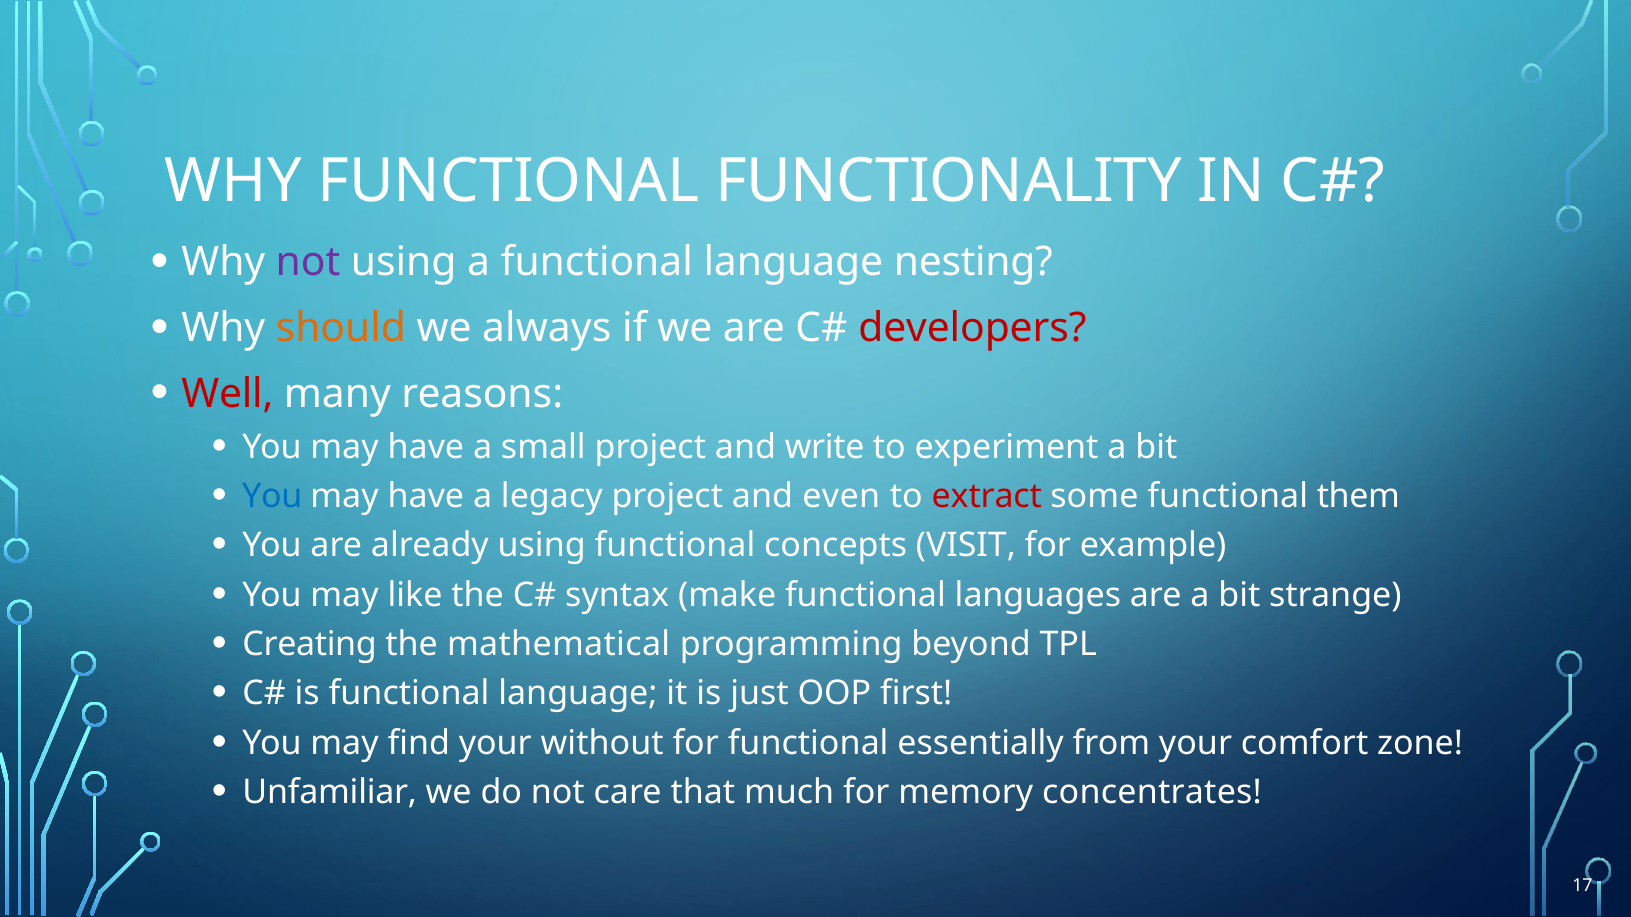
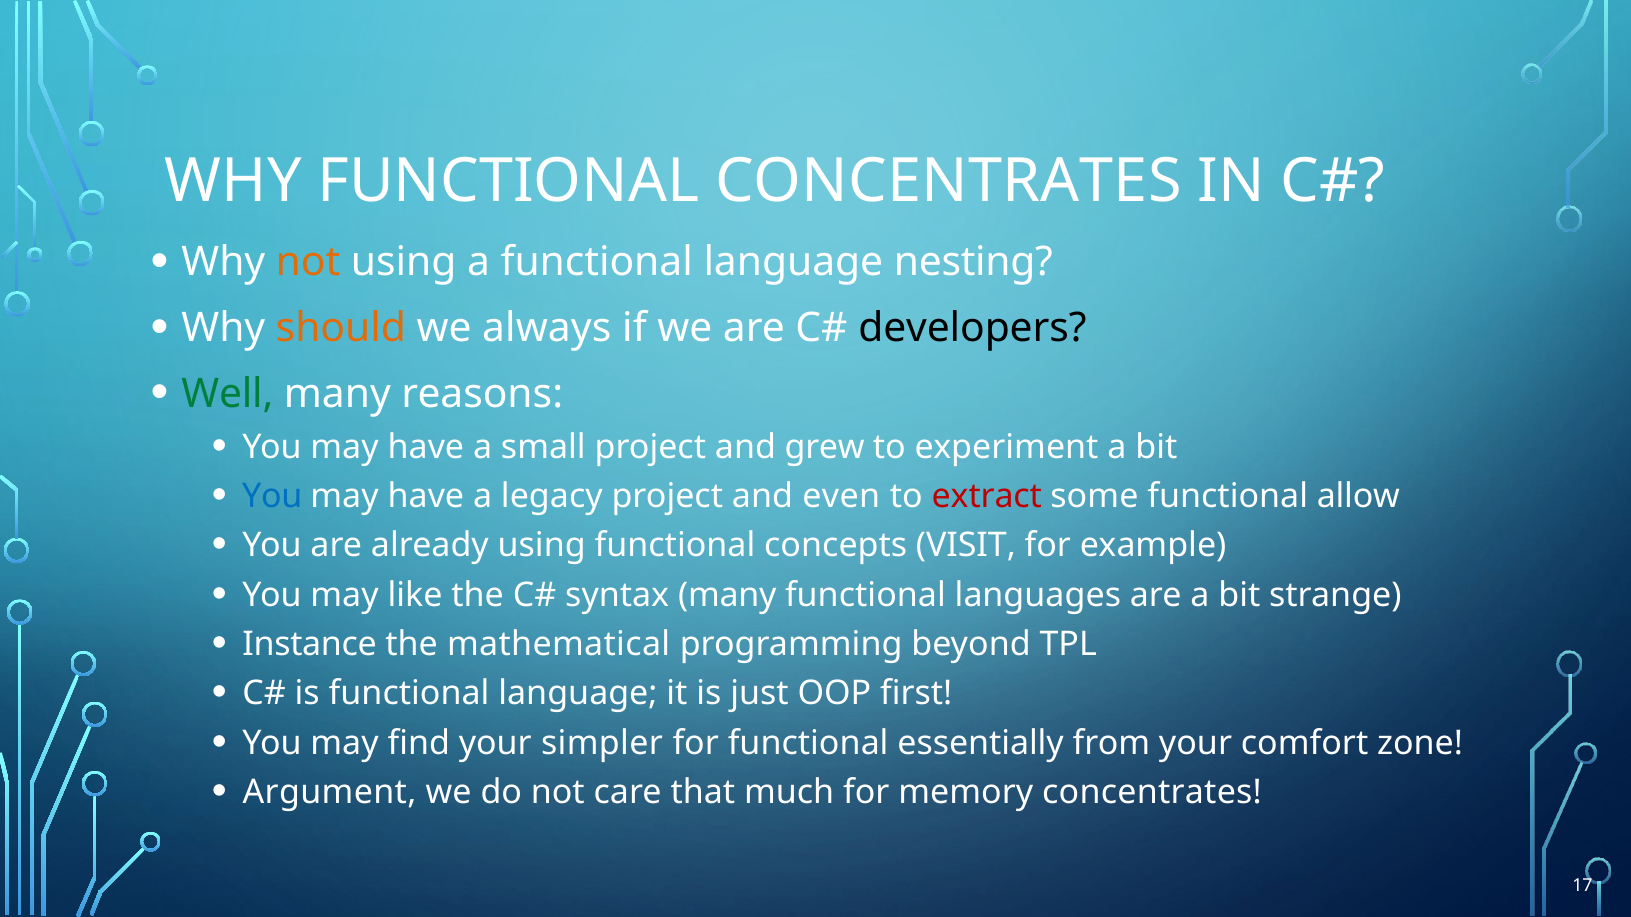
FUNCTIONAL FUNCTIONALITY: FUNCTIONALITY -> CONCENTRATES (948, 181)
not colour: purple -> orange (308, 263)
developers colour: red -> black (972, 328)
Well colour: red -> green (227, 394)
write: write -> grew (825, 447)
them: them -> allow (1358, 497)
syntax make: make -> many (727, 595)
Creating: Creating -> Instance (310, 645)
without: without -> simpler (602, 743)
Unfamiliar: Unfamiliar -> Argument (330, 793)
